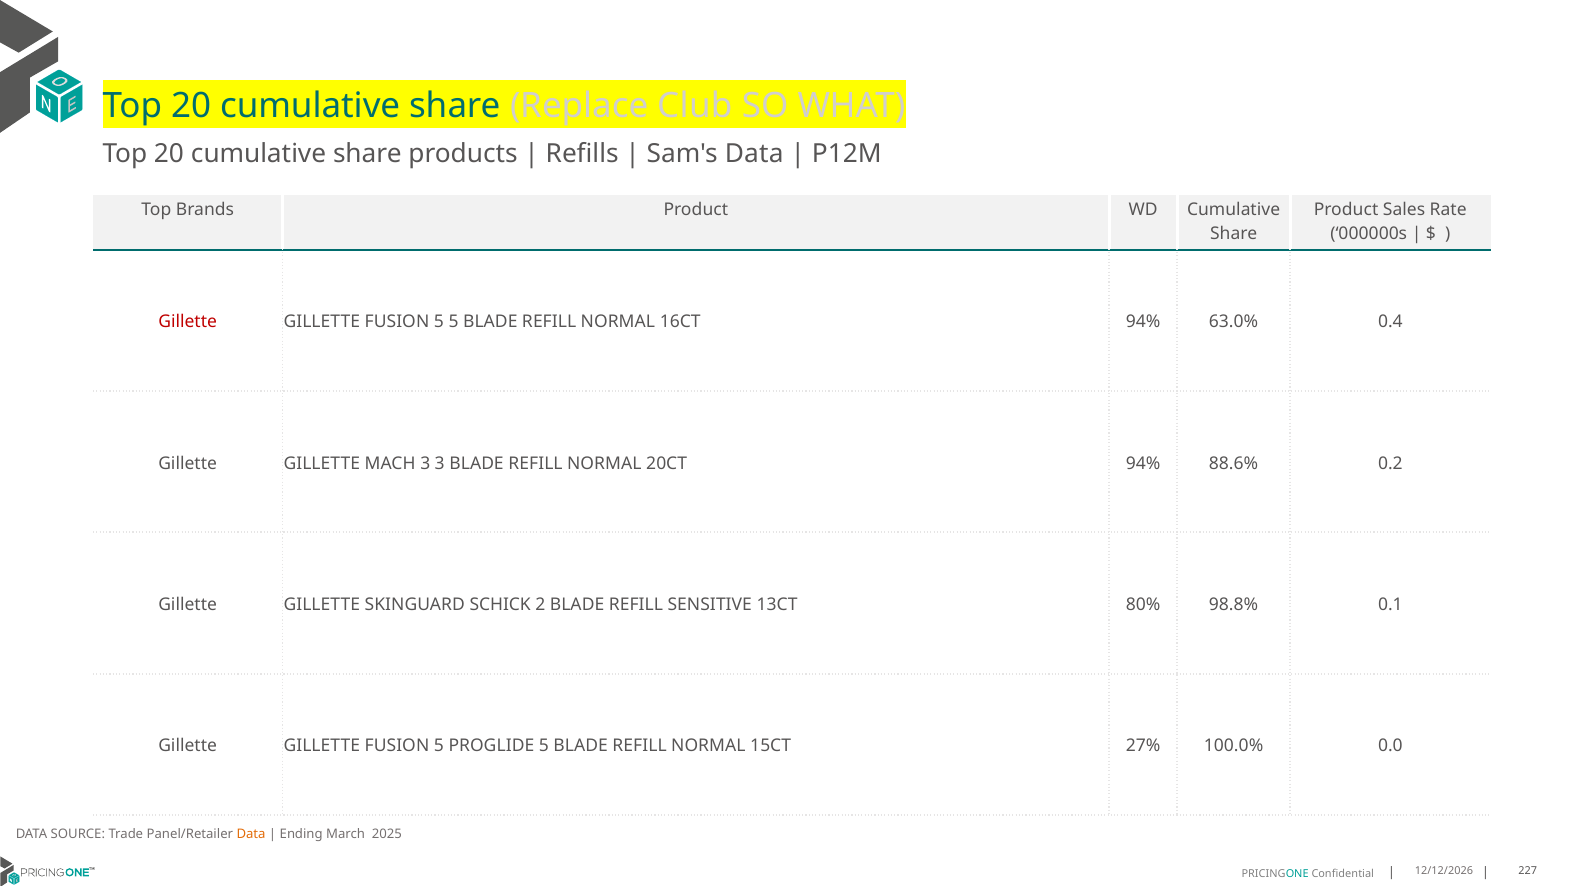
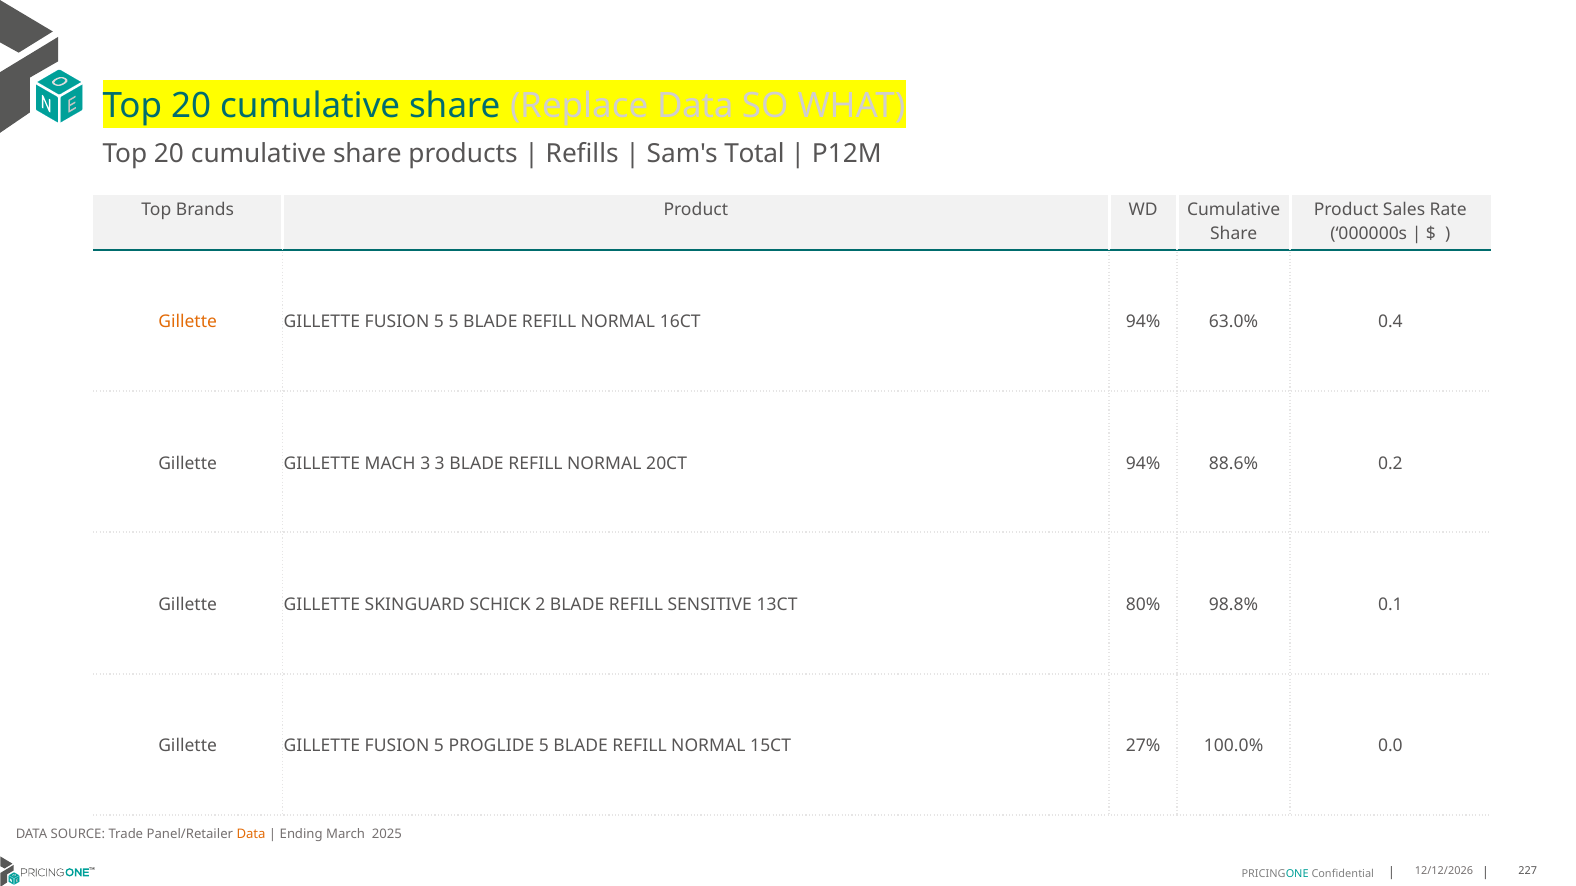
Replace Club: Club -> Data (695, 106)
Sam's Data: Data -> Total (754, 154)
Gillette colour: red -> orange (188, 322)
